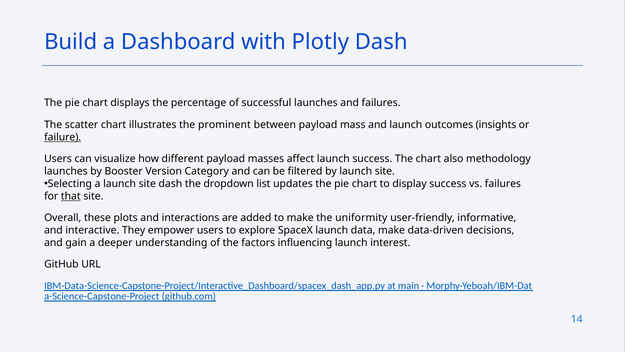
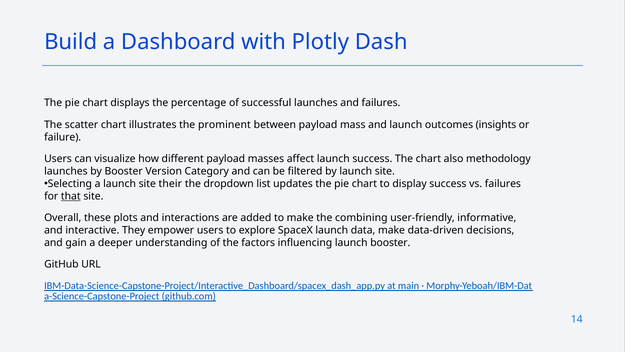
failure underline: present -> none (63, 137)
site dash: dash -> their (170, 183)
uniformity: uniformity -> combining (361, 218)
launch interest: interest -> booster (390, 243)
